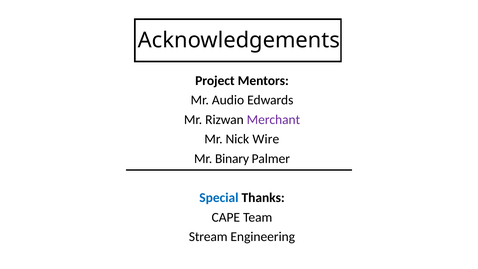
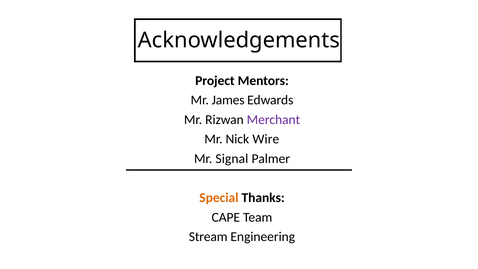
Audio: Audio -> James (228, 100)
Binary: Binary -> Signal (232, 159)
Special colour: blue -> orange (219, 198)
